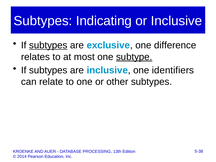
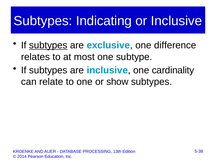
subtype underline: present -> none (134, 57)
identifiers: identifiers -> cardinality (173, 70)
other: other -> show (117, 82)
